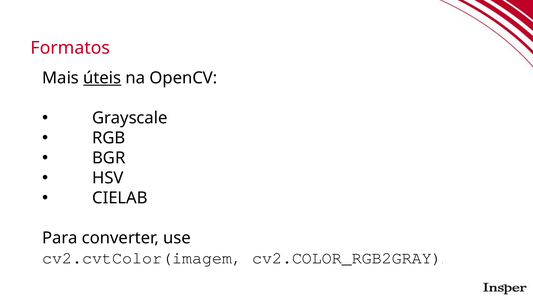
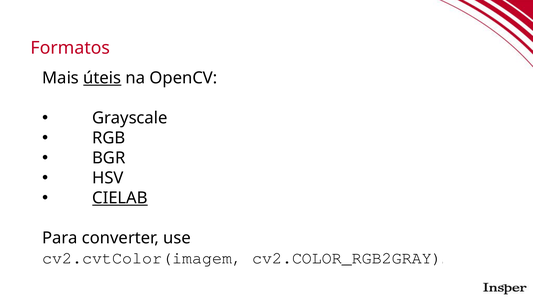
CIELAB underline: none -> present (120, 198)
